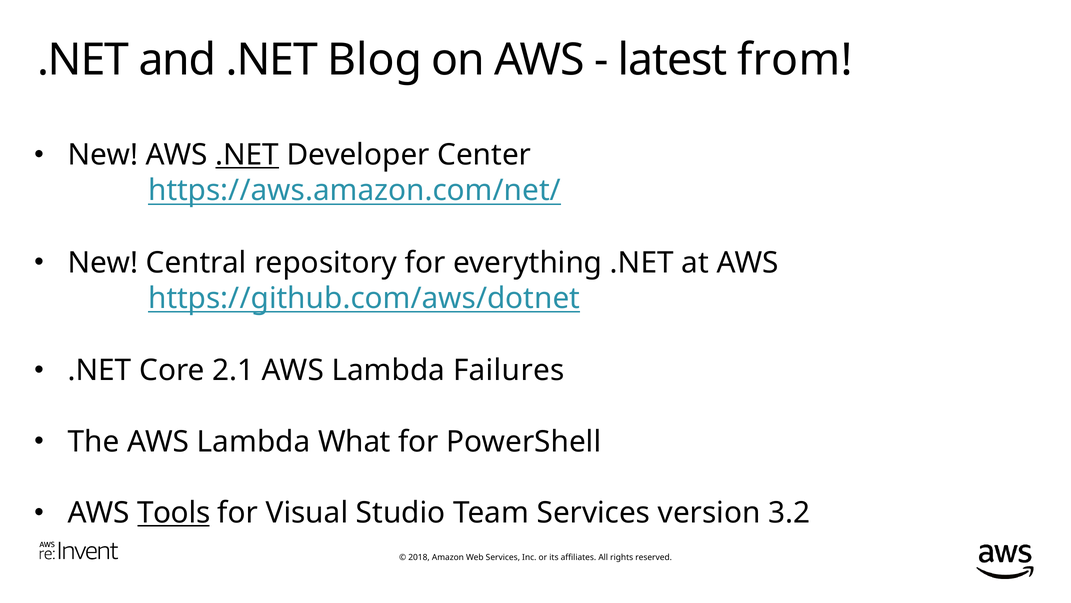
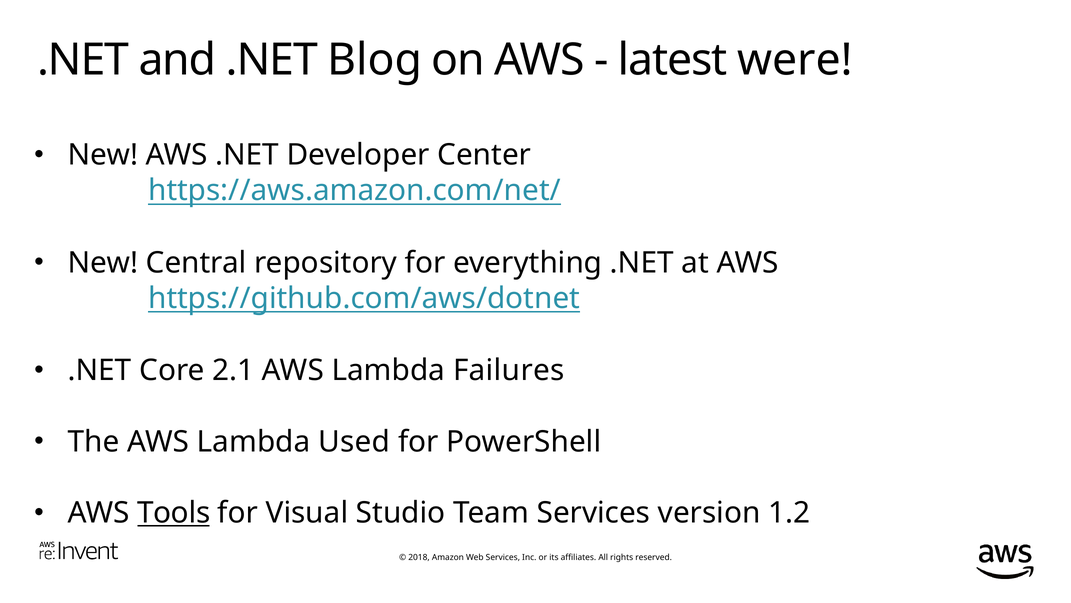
from: from -> were (795, 60)
.NET underline: present -> none (247, 155)
What: What -> Used (354, 441)
3.2: 3.2 -> 1.2 (789, 513)
